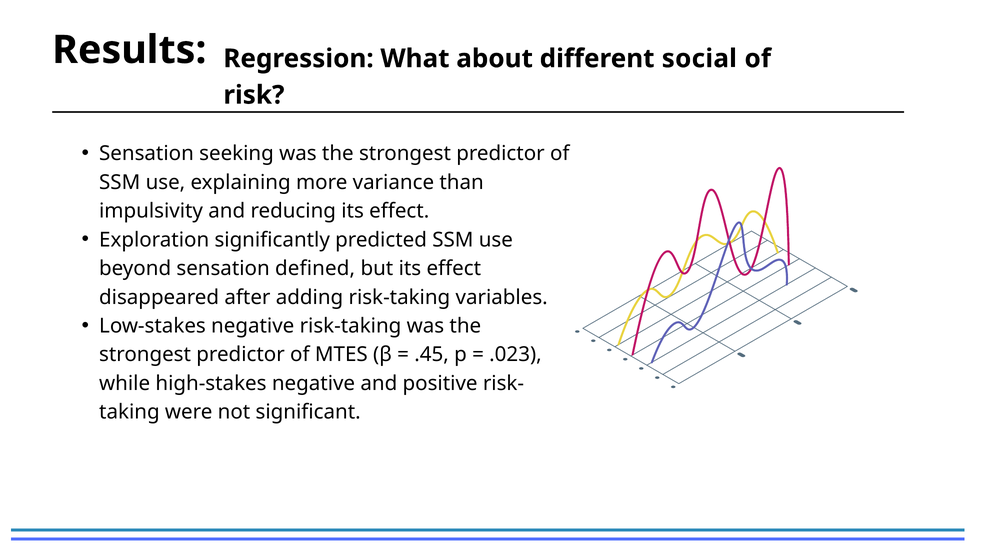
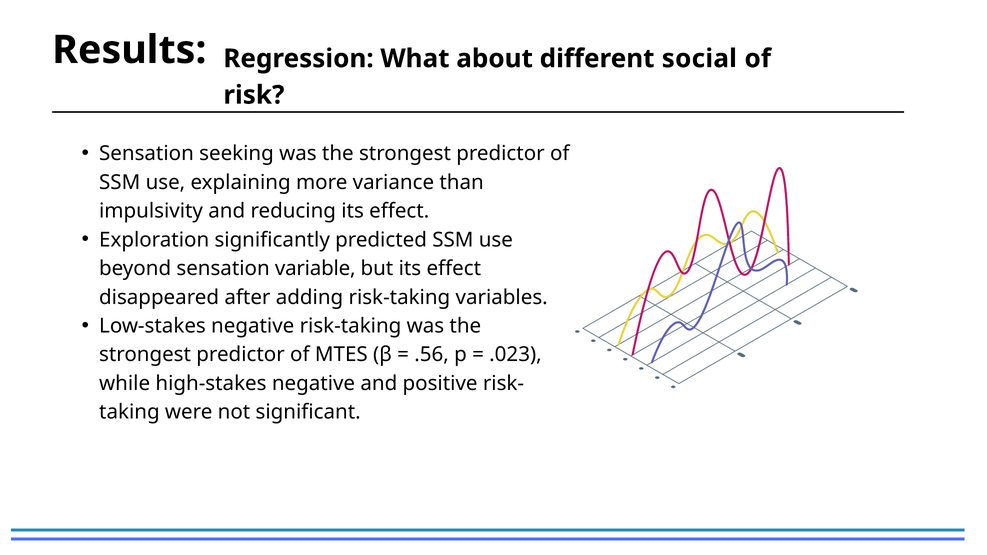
defined: defined -> variable (315, 269)
.45: .45 -> .56 (432, 355)
